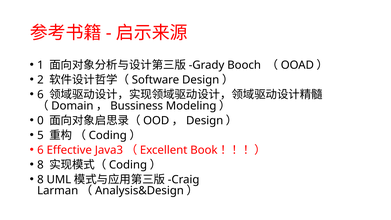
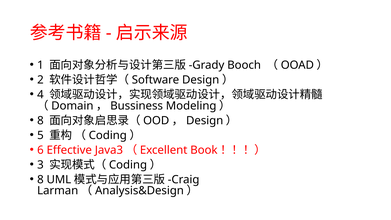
6: 6 -> 4 (40, 95)
0: 0 -> 8 (40, 120)
8: 8 -> 3 (40, 165)
